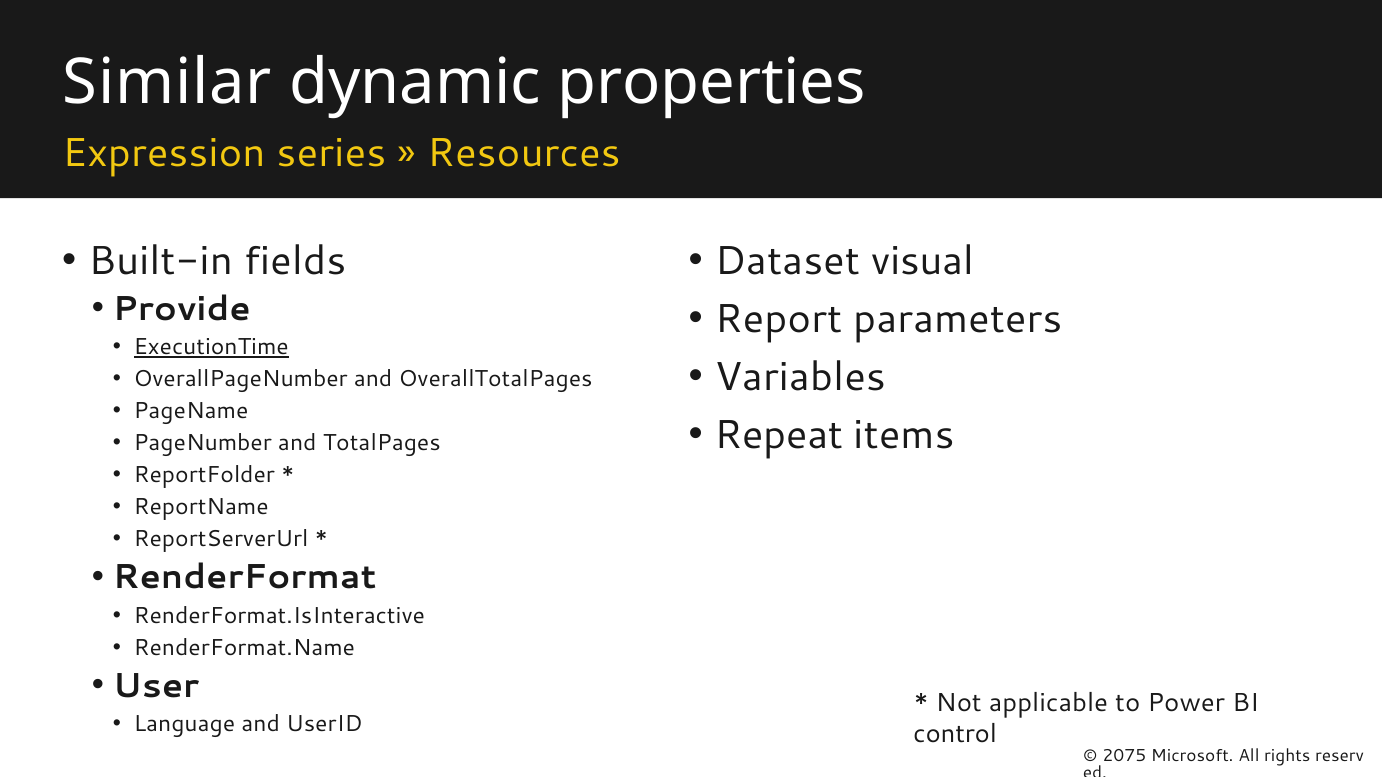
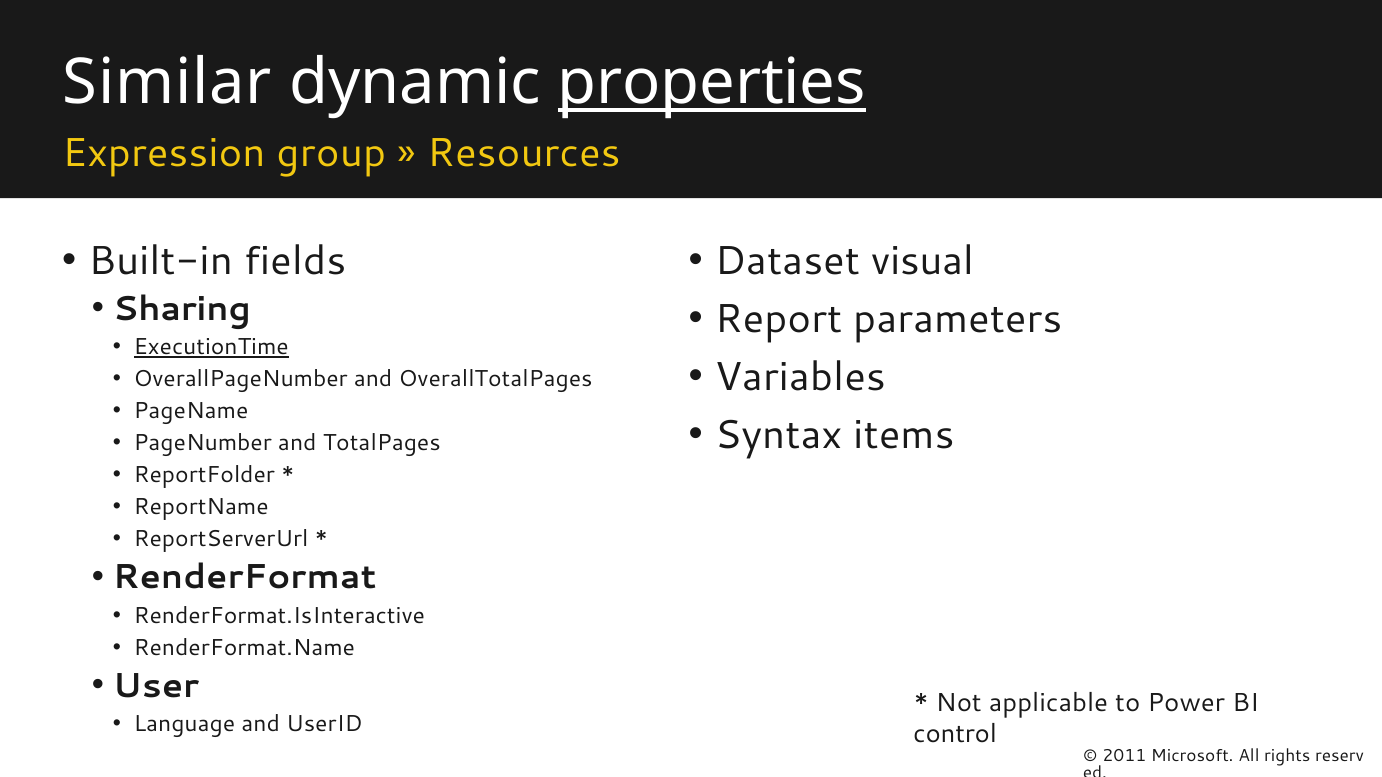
properties underline: none -> present (712, 83)
series: series -> group (331, 153)
Provide: Provide -> Sharing (182, 309)
Repeat: Repeat -> Syntax (778, 435)
2075: 2075 -> 2011 (1124, 756)
